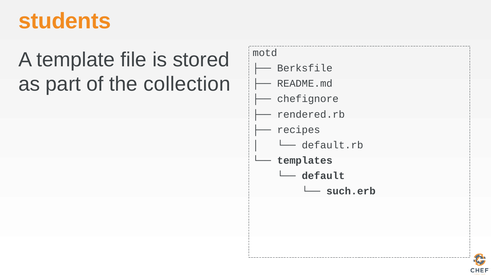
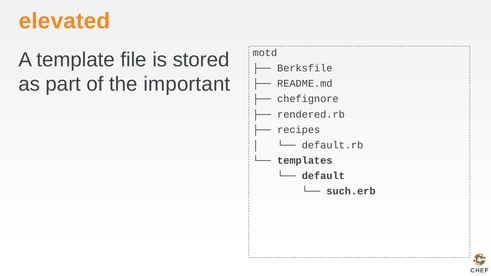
students: students -> elevated (65, 21)
collection: collection -> important (187, 84)
